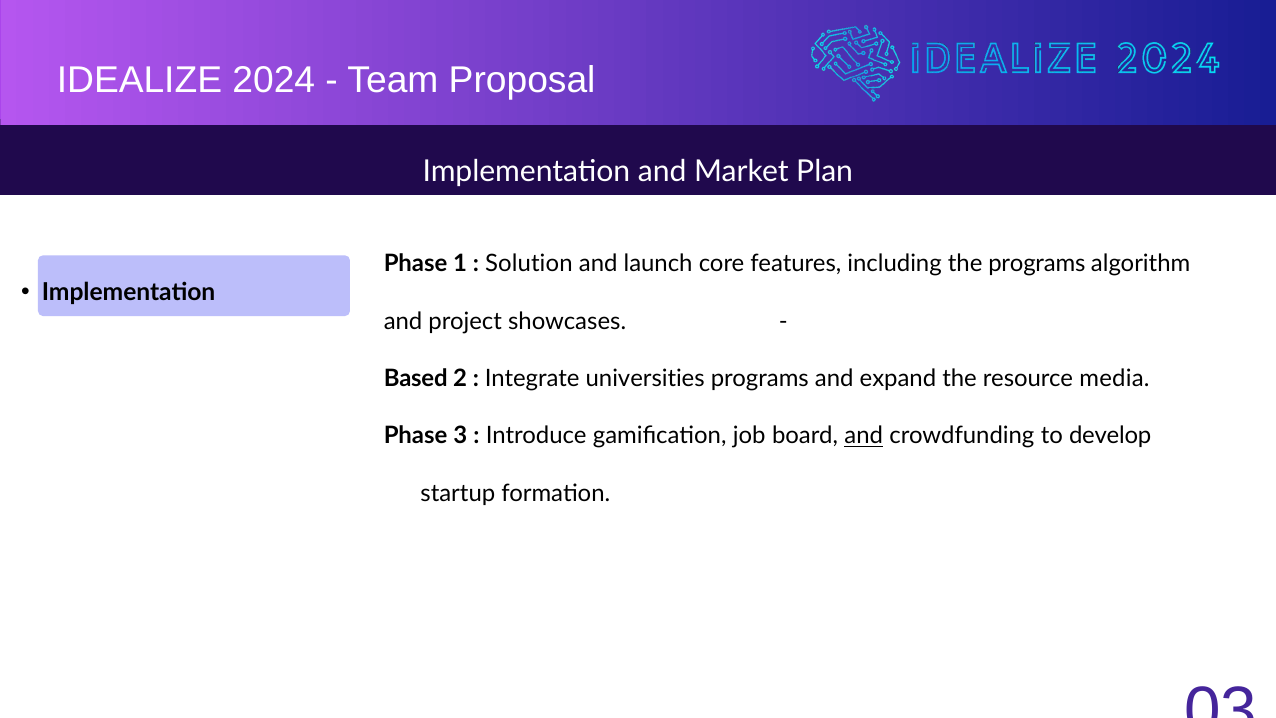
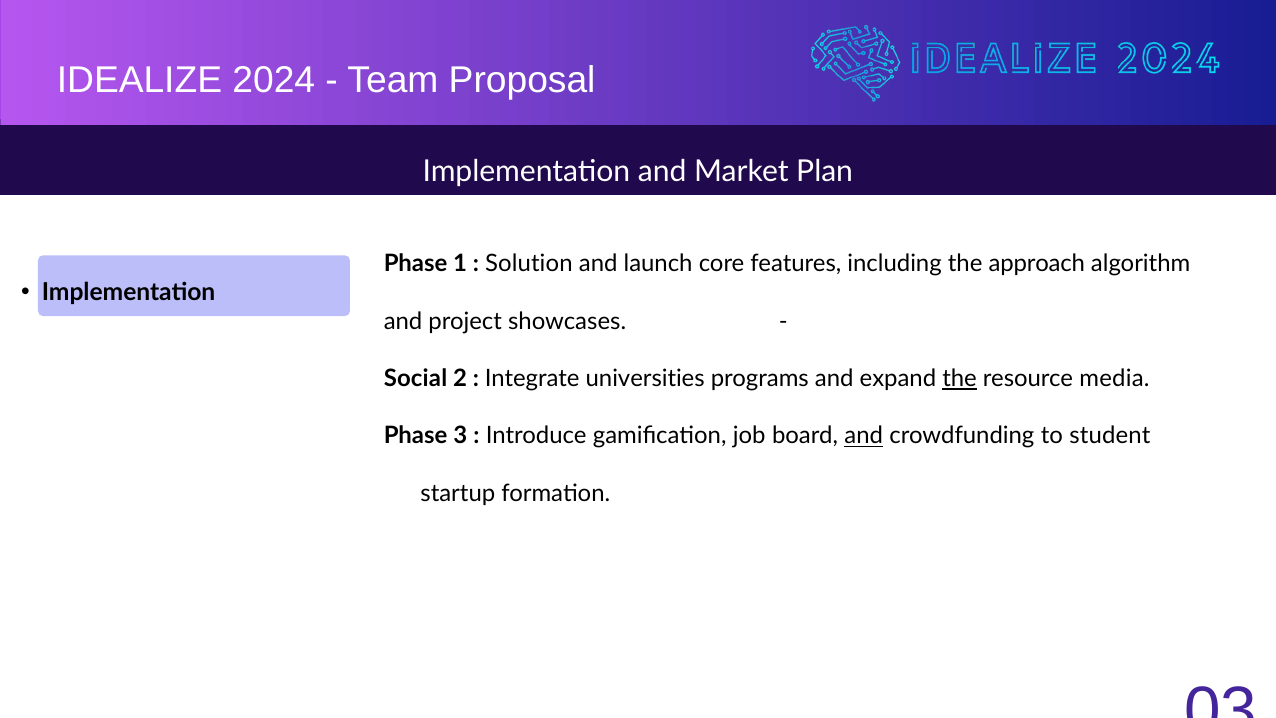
the programs: programs -> approach (1037, 264)
Based: Based -> Social (415, 379)
the underline: none -> present (960, 379)
develop: develop -> student (1110, 436)
